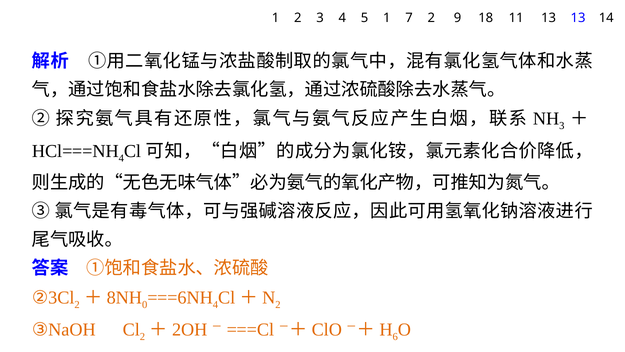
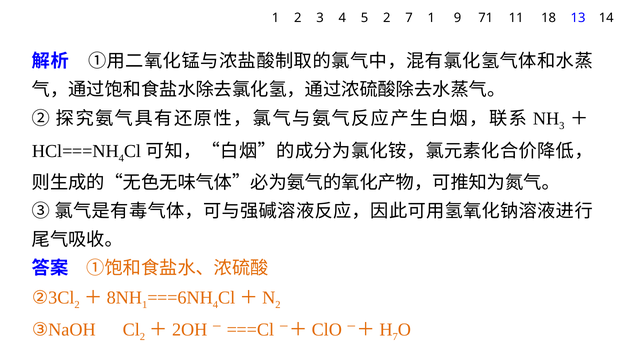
5 1: 1 -> 2 (387, 18)
7 2: 2 -> 1 (431, 18)
18: 18 -> 71 (486, 18)
11 13: 13 -> 18 (549, 18)
0: 0 -> 1 (145, 304)
6: 6 -> 7 (395, 337)
